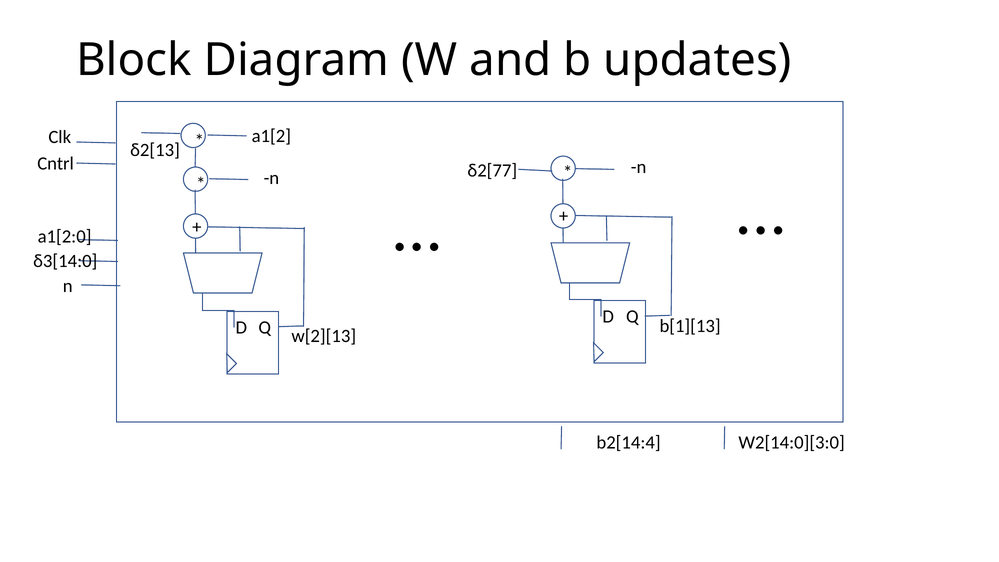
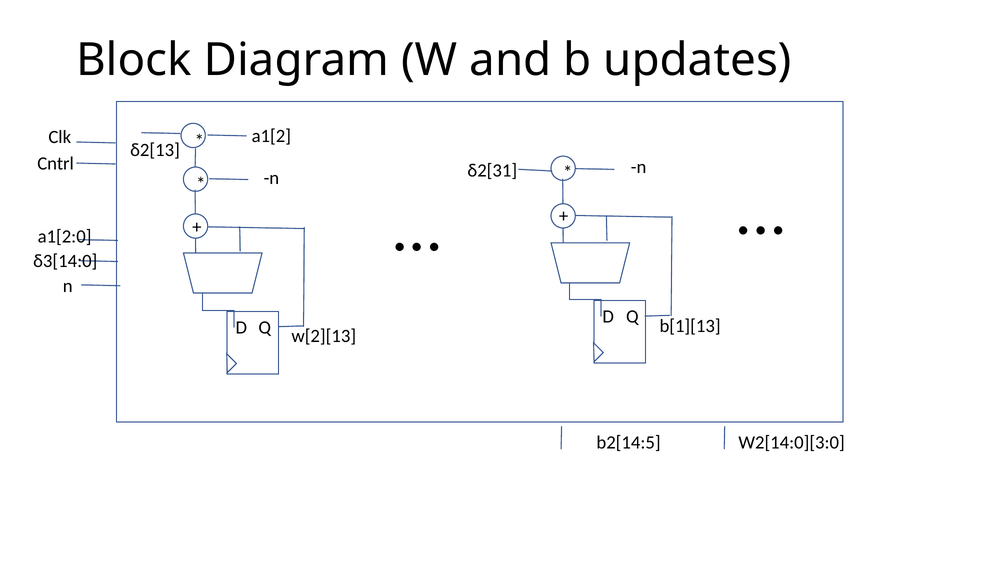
δ2[77: δ2[77 -> δ2[31 (492, 171)
b2[14:4: b2[14:4 -> b2[14:5 (629, 442)
